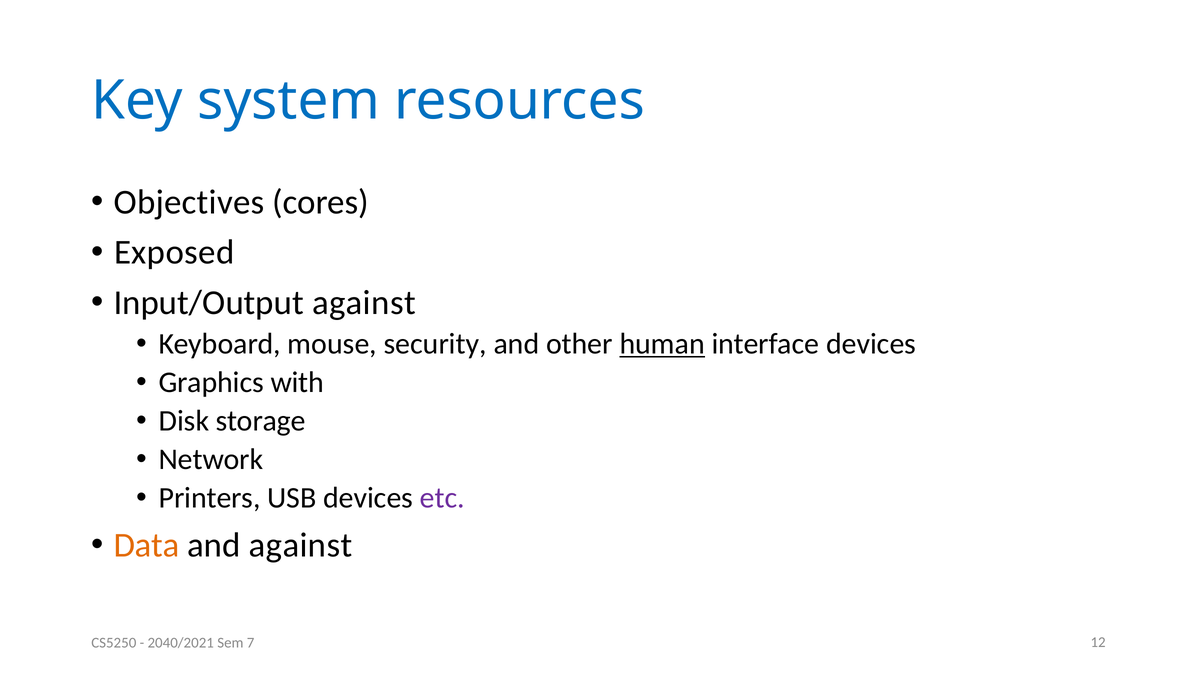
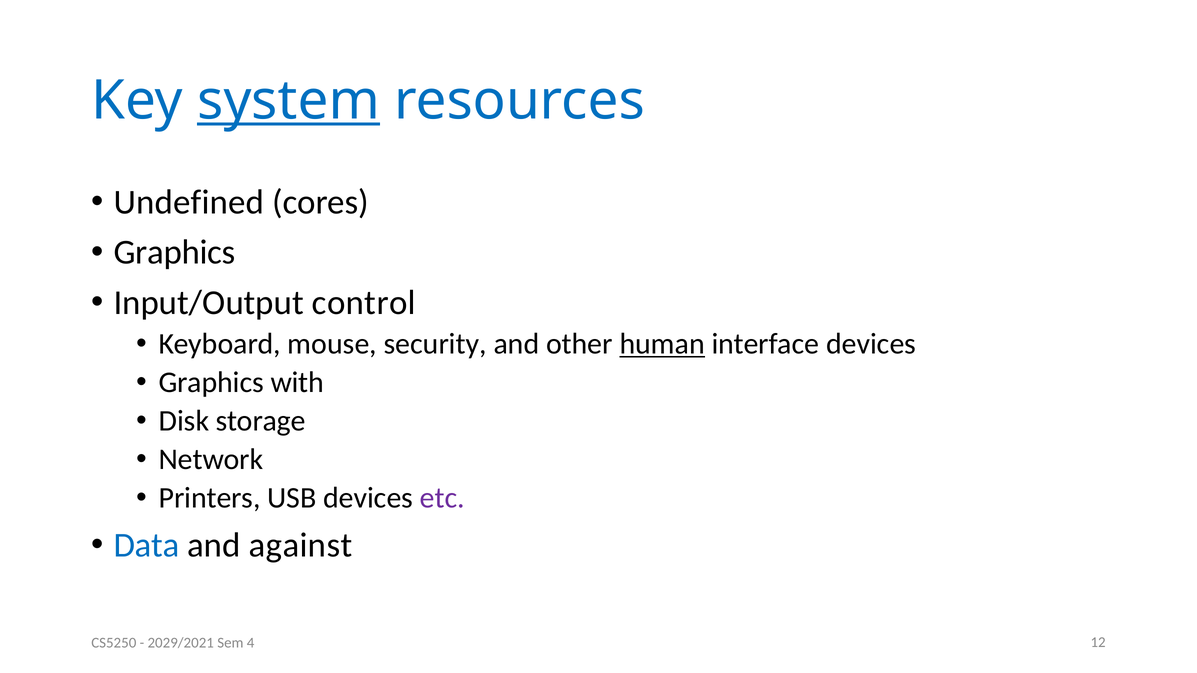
system underline: none -> present (289, 101)
Objectives: Objectives -> Undefined (189, 202)
Exposed: Exposed -> Graphics (175, 253)
Input/Output against: against -> control (364, 303)
Data colour: orange -> blue (147, 546)
2040/2021: 2040/2021 -> 2029/2021 (181, 643)
7: 7 -> 4 (251, 643)
